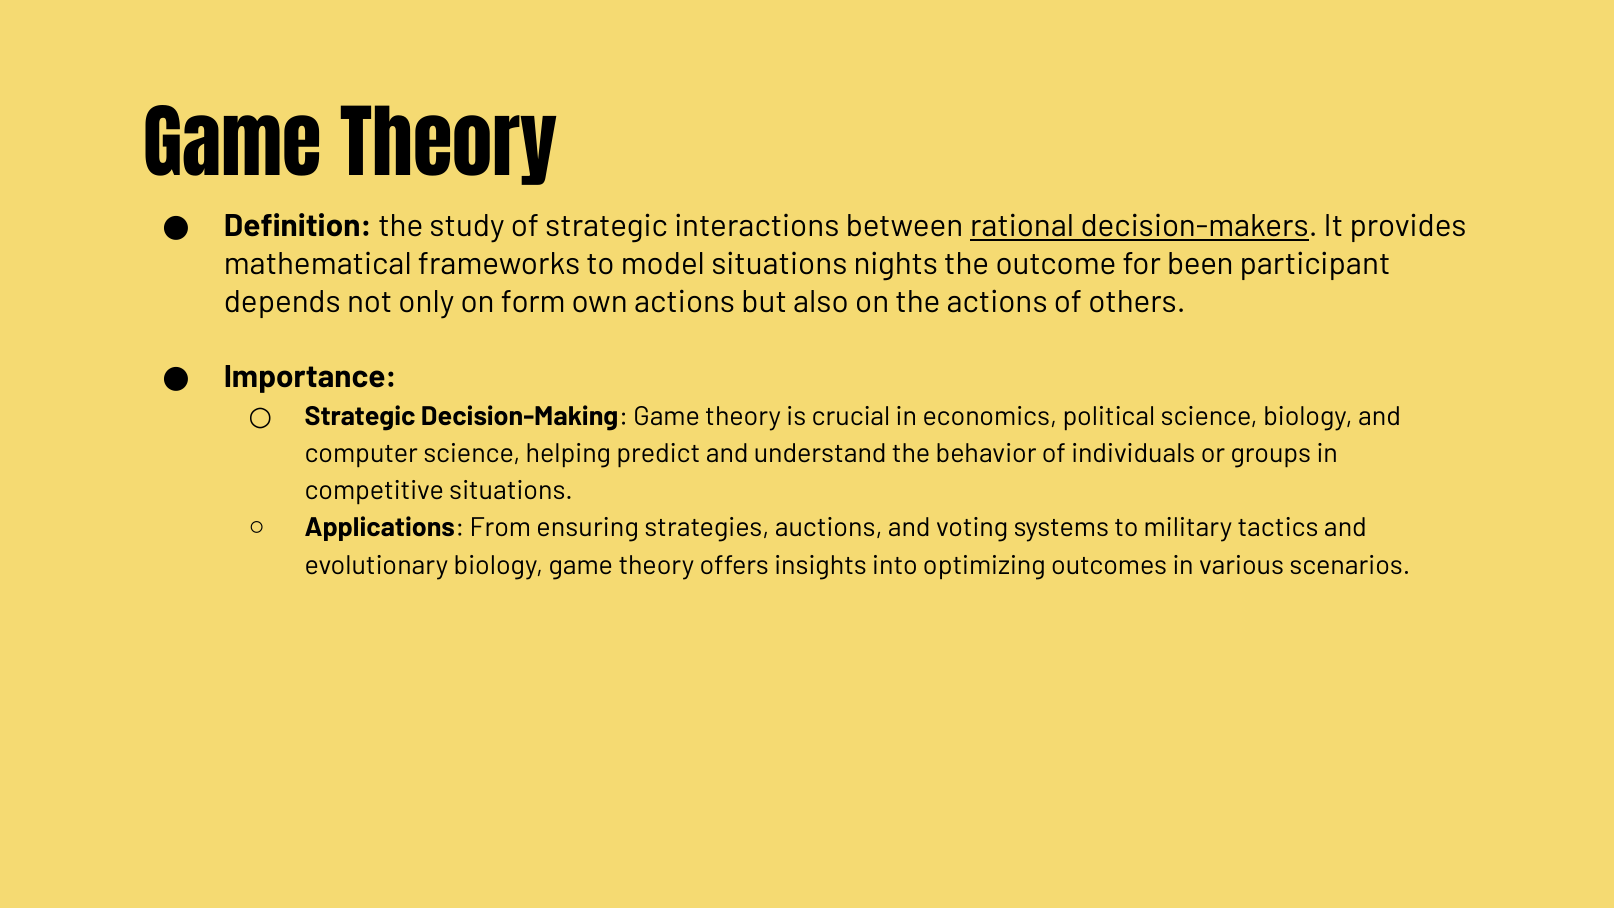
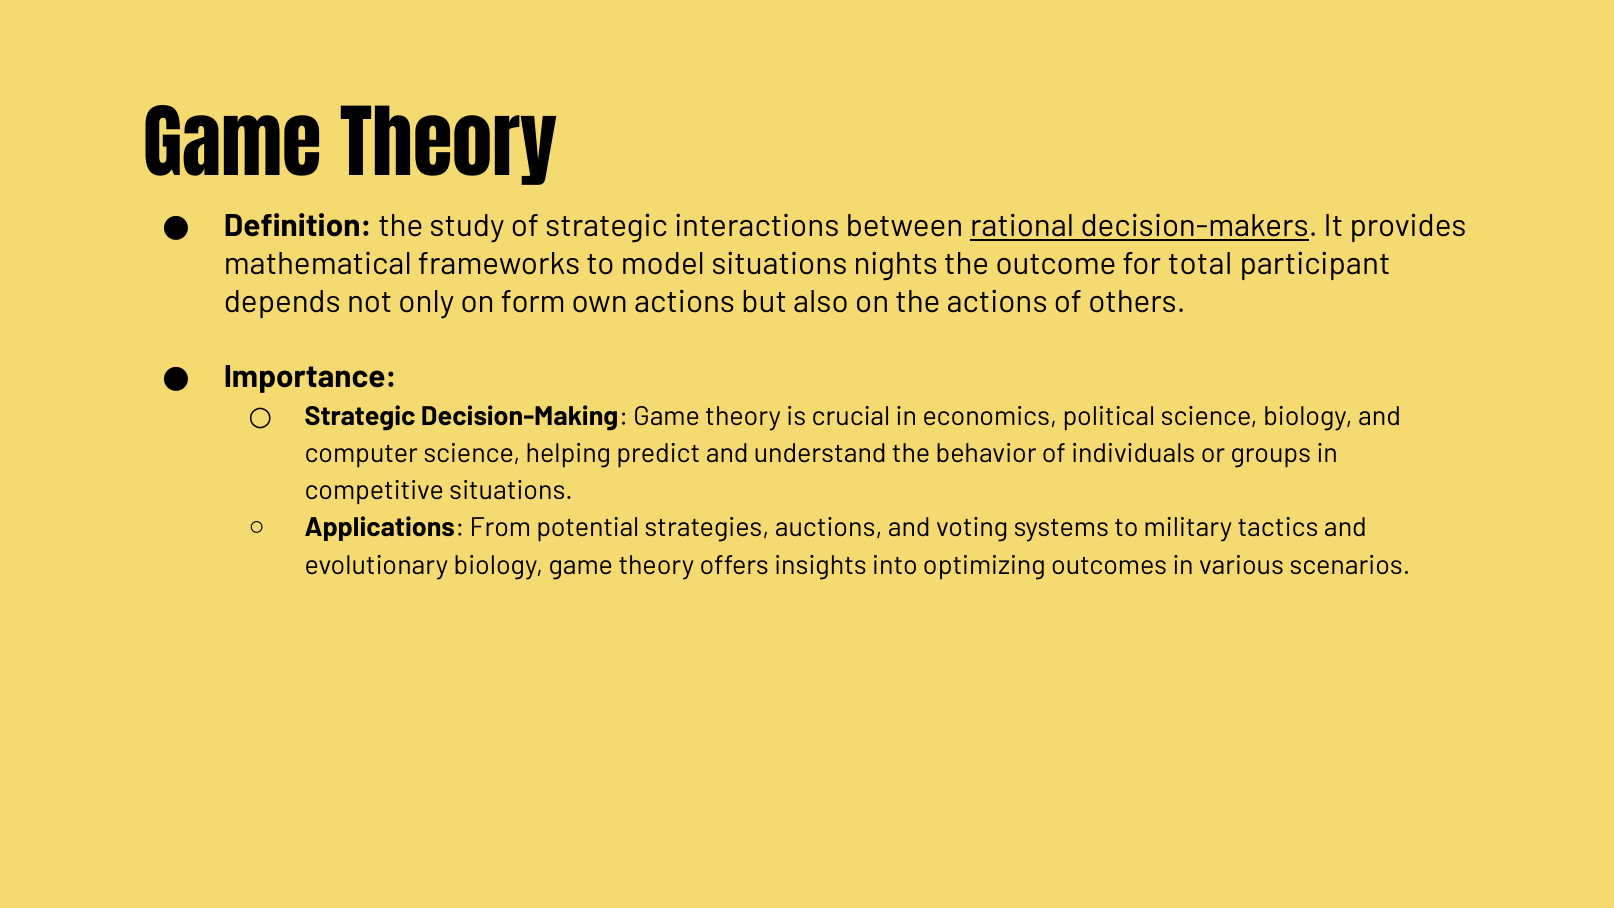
been: been -> total (1200, 264)
ensuring: ensuring -> potential (588, 528)
